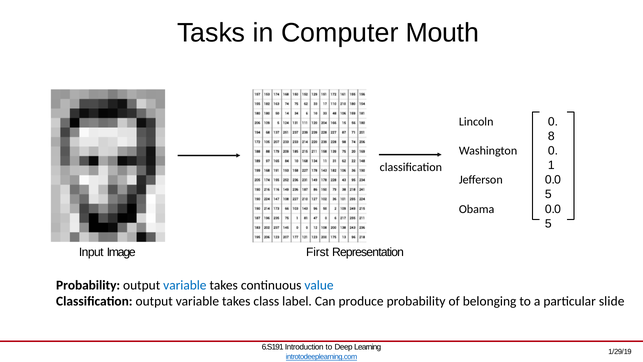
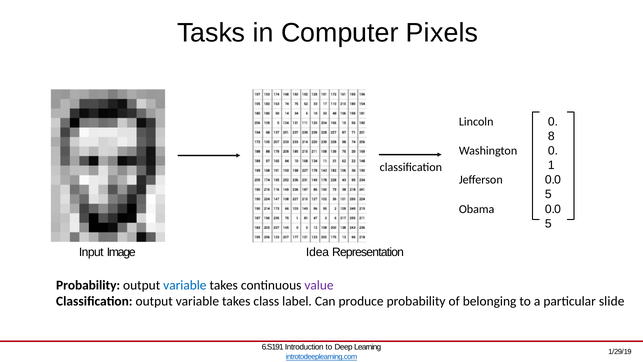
Mouth: Mouth -> Pixels (442, 33)
First: First -> Idea (317, 252)
value colour: blue -> purple (319, 285)
